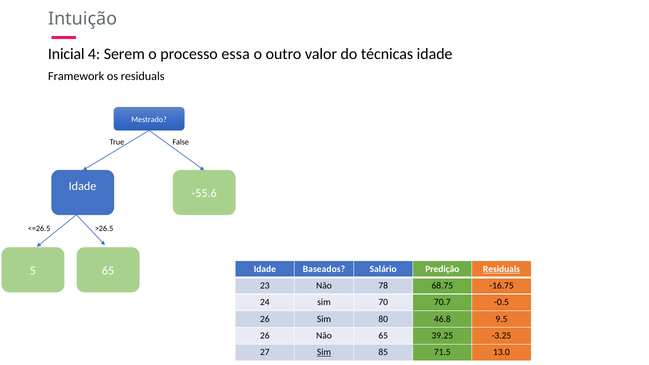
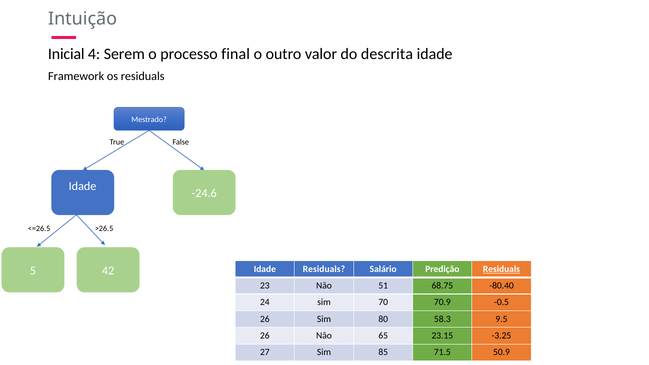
essa: essa -> final (236, 54)
técnicas: técnicas -> descrita (387, 54)
-55.6: -55.6 -> -24.6 (204, 193)
Idade Baseados: Baseados -> Residuals (324, 269)
5 65: 65 -> 42 (108, 271)
78: 78 -> 51 (383, 286)
-16.75: -16.75 -> -80.40 (501, 286)
70.7: 70.7 -> 70.9 (442, 302)
46.8: 46.8 -> 58.3 (442, 319)
39.25: 39.25 -> 23.15 (442, 336)
Sim underline: present -> none (324, 352)
13.0: 13.0 -> 50.9 (501, 352)
